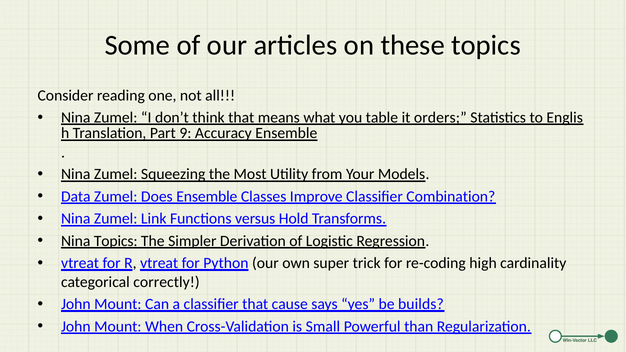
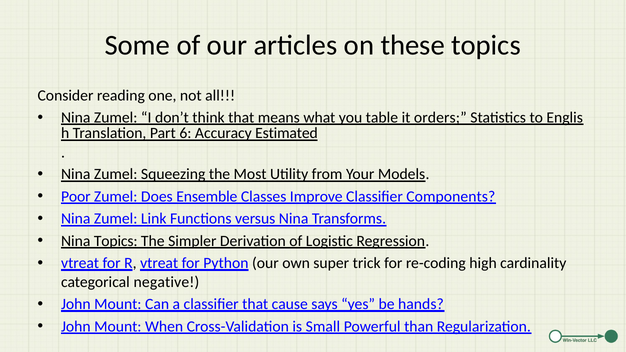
9: 9 -> 6 (185, 133)
Accuracy Ensemble: Ensemble -> Estimated (286, 133)
Data: Data -> Poor (76, 197)
Combination: Combination -> Components (451, 197)
versus Hold: Hold -> Nina (294, 219)
correctly: correctly -> negative (166, 282)
builds: builds -> hands (421, 304)
